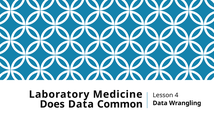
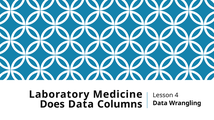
Common: Common -> Columns (120, 105)
